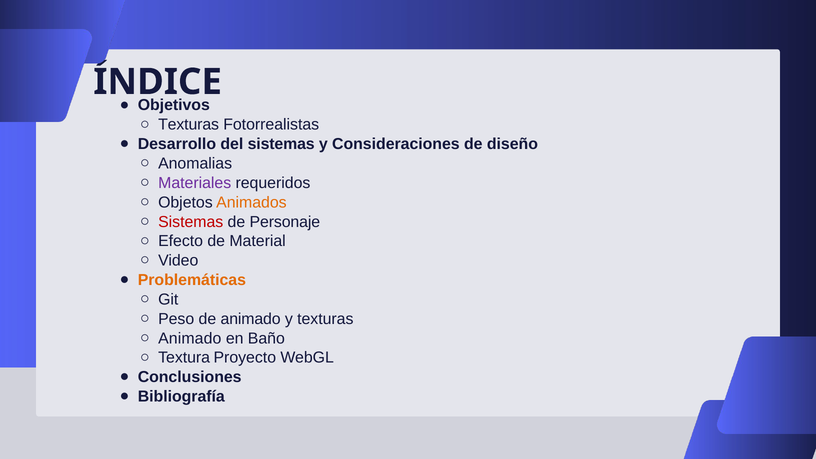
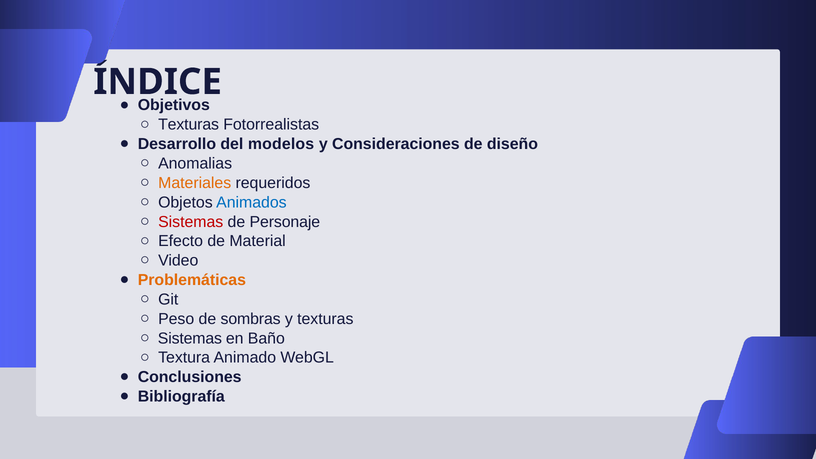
del sistemas: sistemas -> modelos (281, 144)
Materiales colour: purple -> orange (195, 183)
Animados colour: orange -> blue (251, 202)
de animado: animado -> sombras (251, 319)
Animado: Animado -> Sistemas (190, 338)
Proyecto: Proyecto -> Animado (245, 358)
